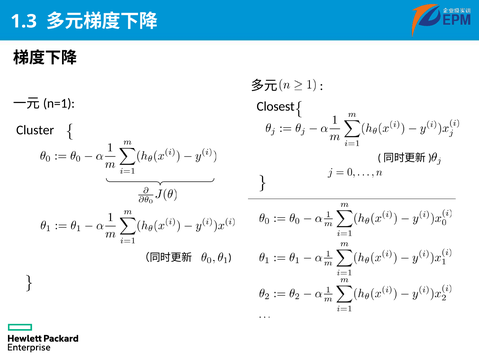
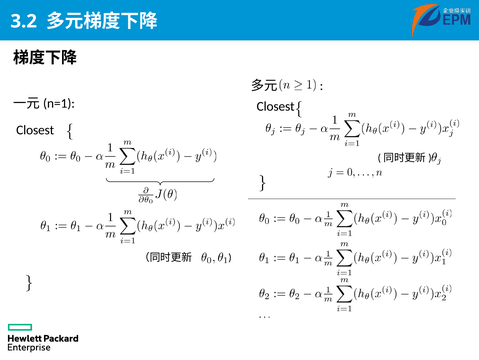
1.3: 1.3 -> 3.2 (24, 21)
Cluster: Cluster -> Closest (35, 130)
